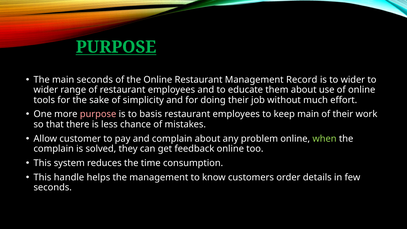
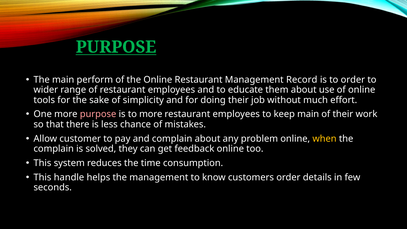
main seconds: seconds -> perform (95, 80)
is to wider: wider -> order (353, 80)
to basis: basis -> more (151, 114)
when colour: light green -> yellow (325, 139)
